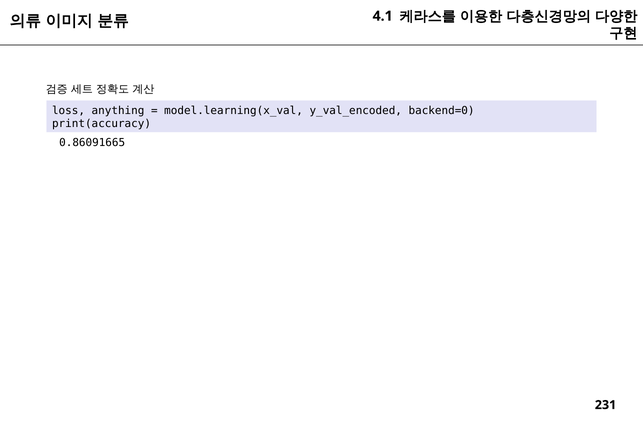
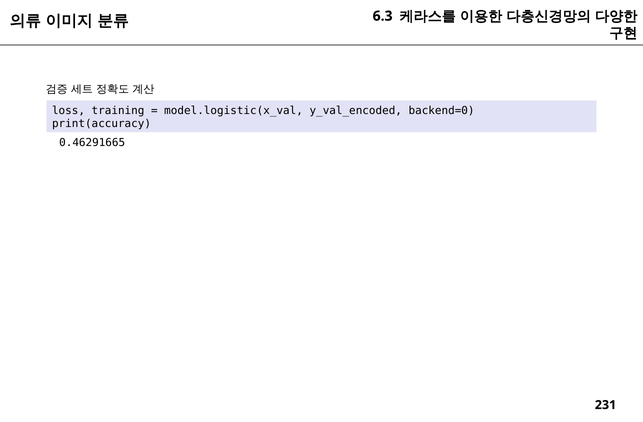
4.1: 4.1 -> 6.3 (383, 16)
anything: anything -> training (118, 111)
model.learning(x_val: model.learning(x_val -> model.logistic(x_val (234, 111)
0.86091665: 0.86091665 -> 0.46291665 (92, 143)
